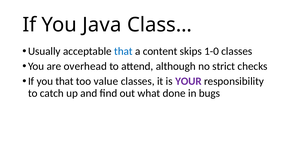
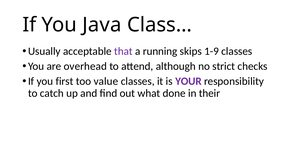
that colour: blue -> purple (123, 51)
content: content -> running (160, 51)
1-0: 1-0 -> 1-9 (212, 51)
you that: that -> first (65, 81)
bugs: bugs -> their (210, 93)
